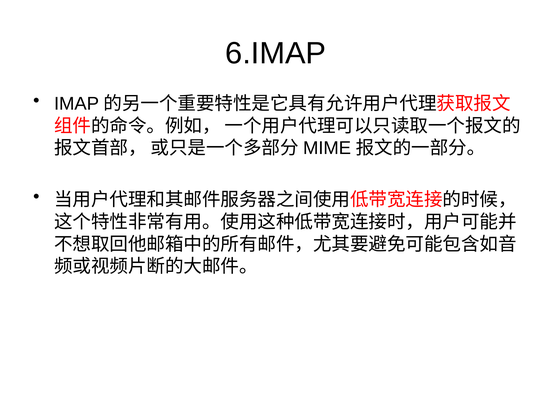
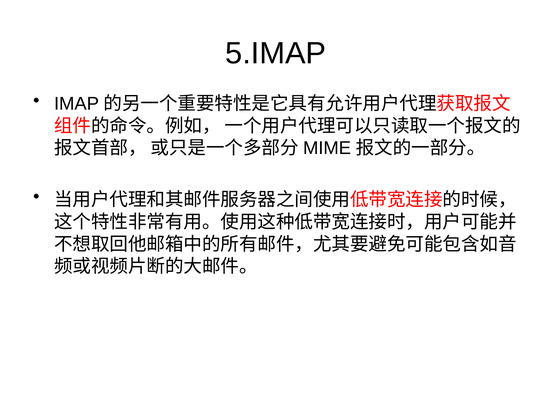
6.IMAP: 6.IMAP -> 5.IMAP (276, 54)
